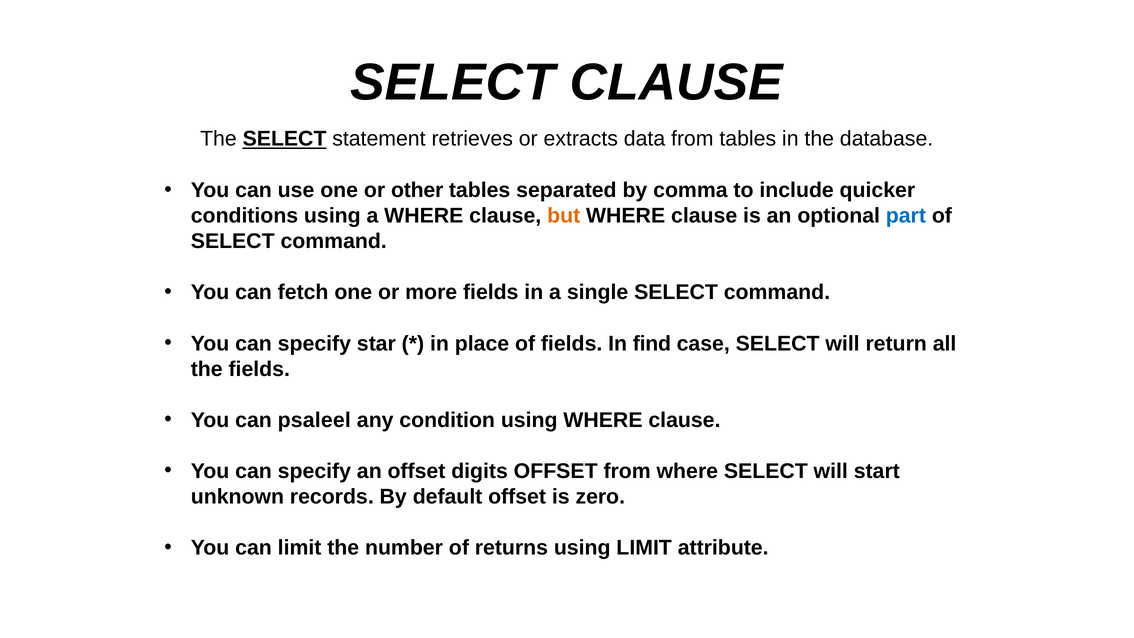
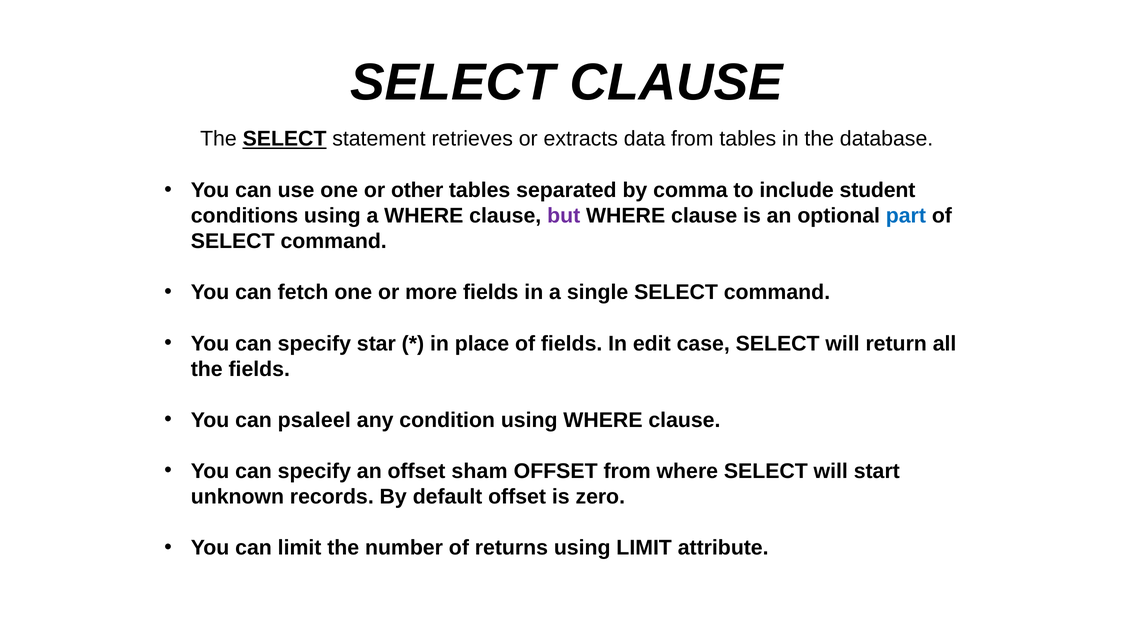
quicker: quicker -> student (877, 190)
but colour: orange -> purple (564, 216)
find: find -> edit (652, 343)
digits: digits -> sham (479, 471)
